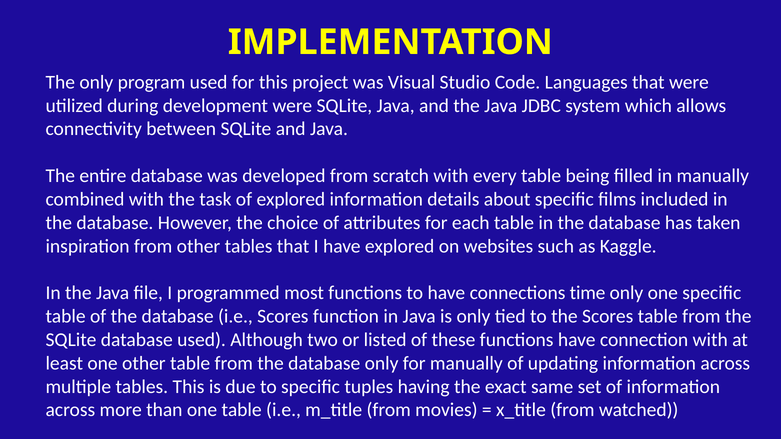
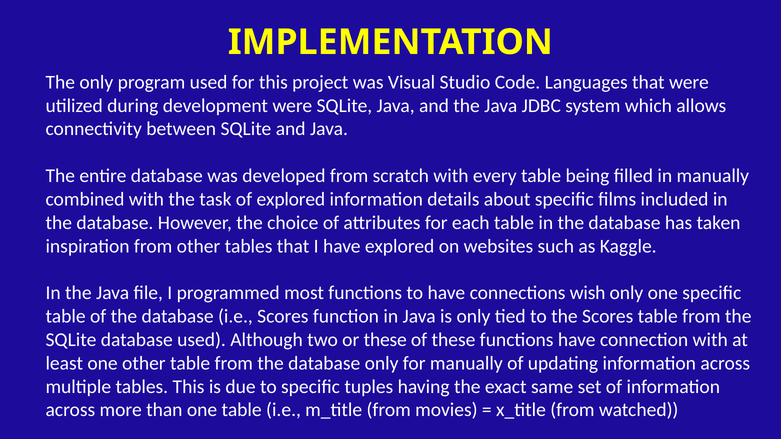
time: time -> wish (588, 293)
or listed: listed -> these (385, 340)
